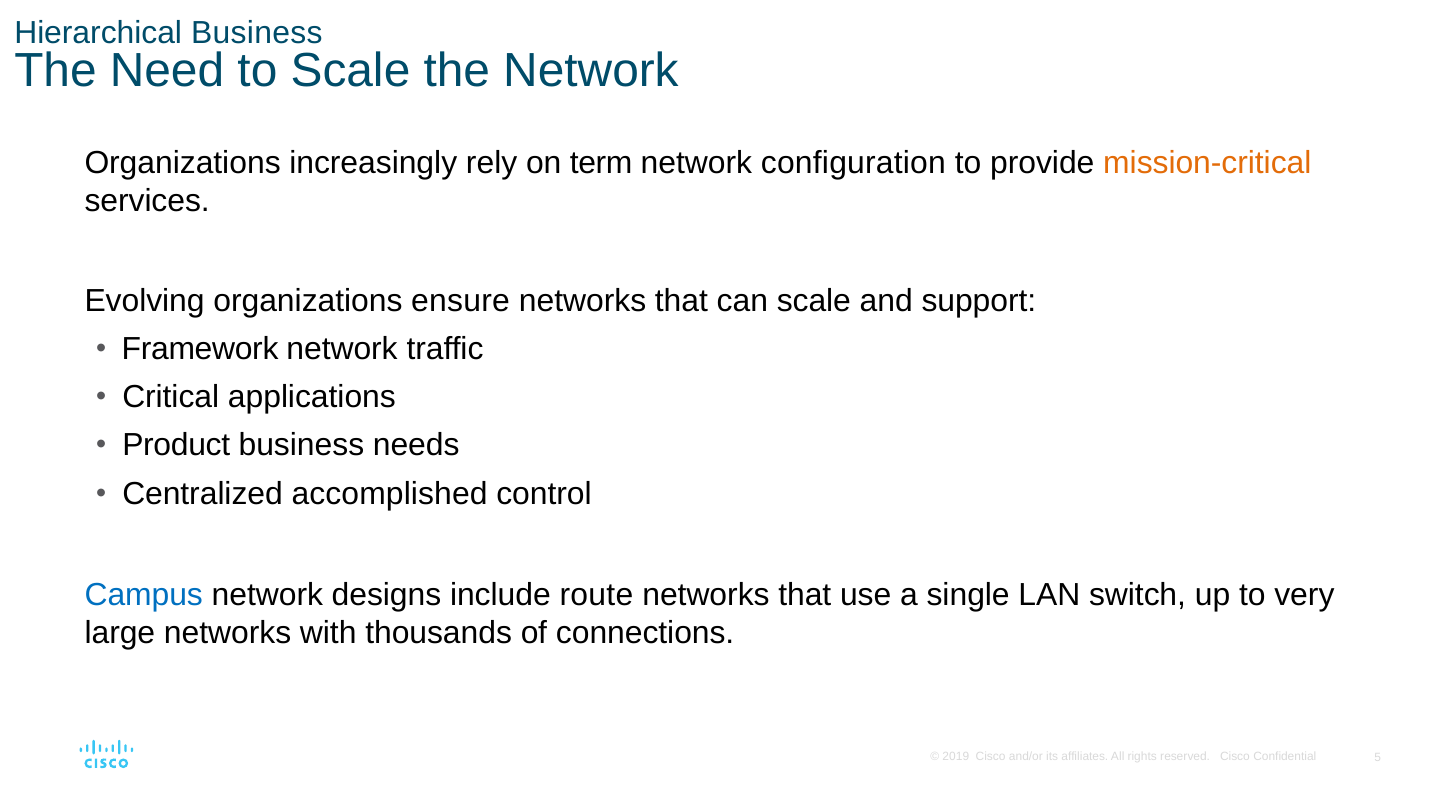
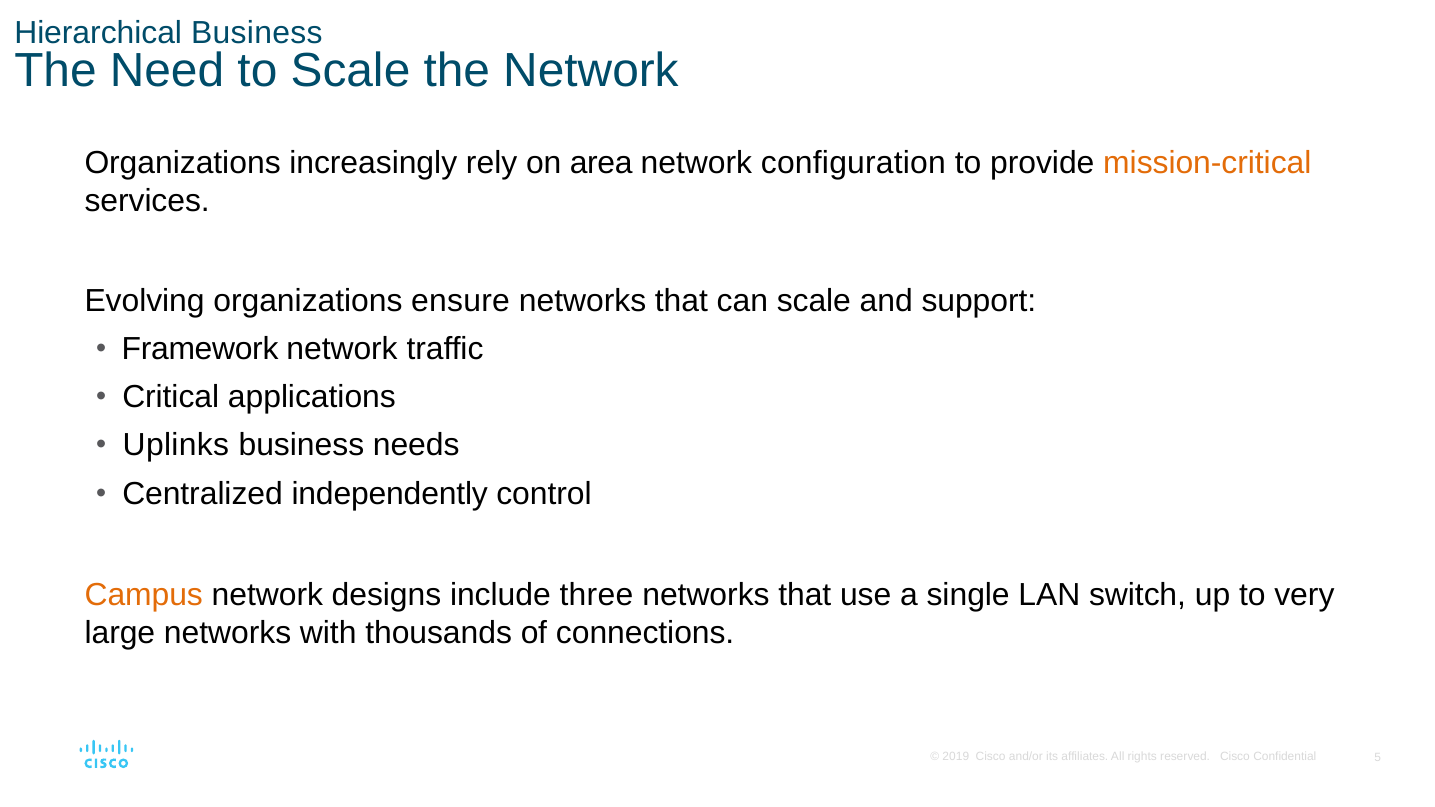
term: term -> area (601, 163)
Product: Product -> Uplinks (176, 446)
accomplished: accomplished -> independently (390, 494)
Campus colour: blue -> orange (144, 595)
route: route -> three (596, 595)
